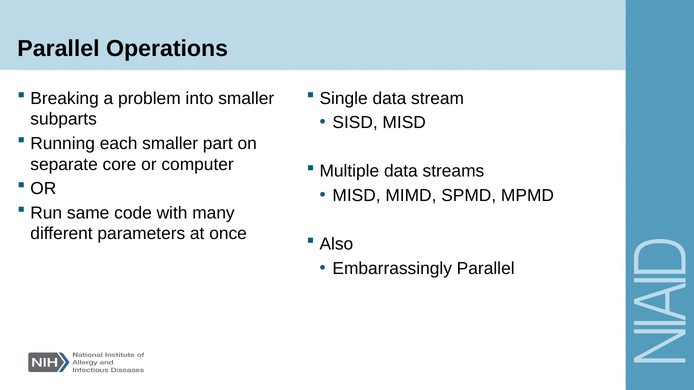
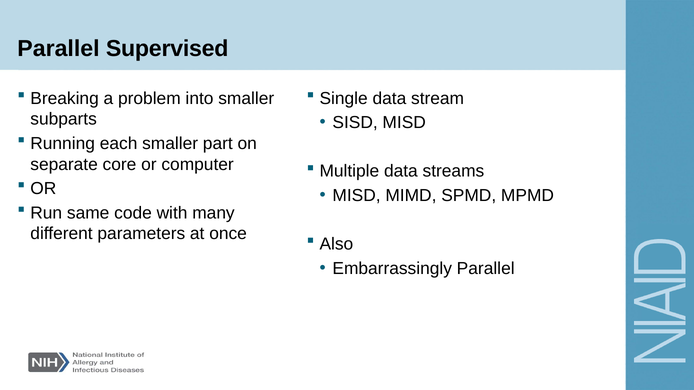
Operations: Operations -> Supervised (167, 49)
